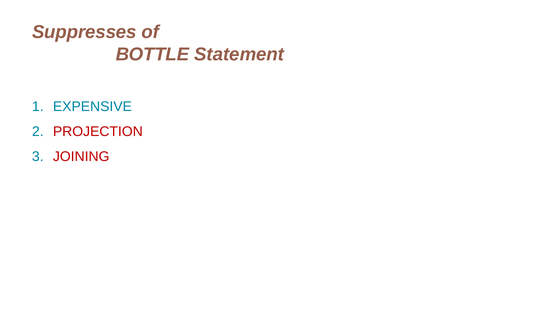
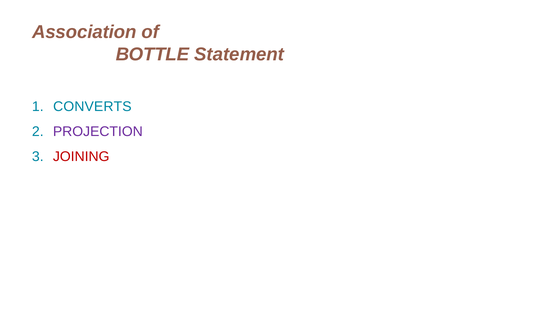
Suppresses: Suppresses -> Association (84, 32)
EXPENSIVE: EXPENSIVE -> CONVERTS (92, 106)
PROJECTION colour: red -> purple (98, 132)
